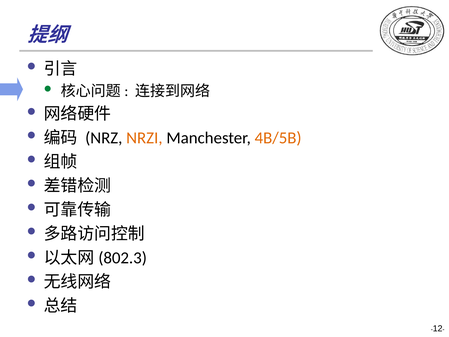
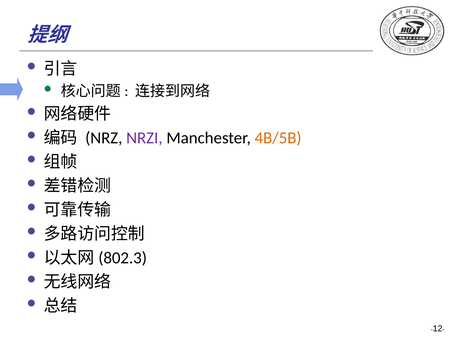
NRZI colour: orange -> purple (144, 138)
